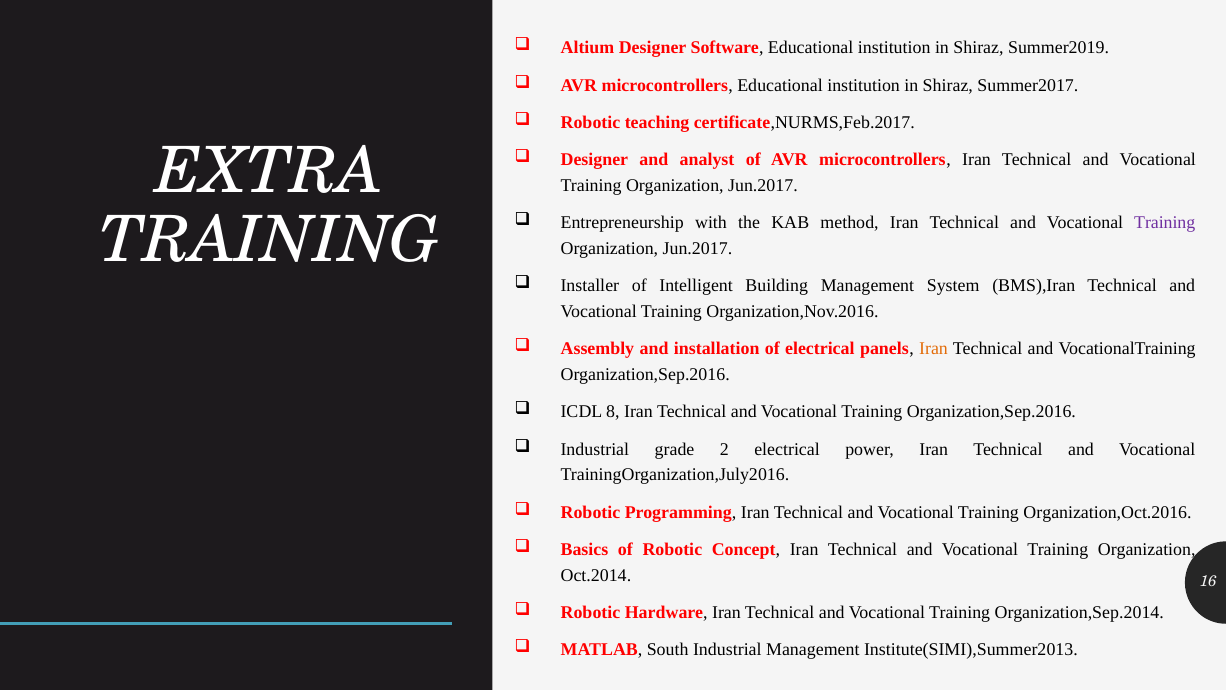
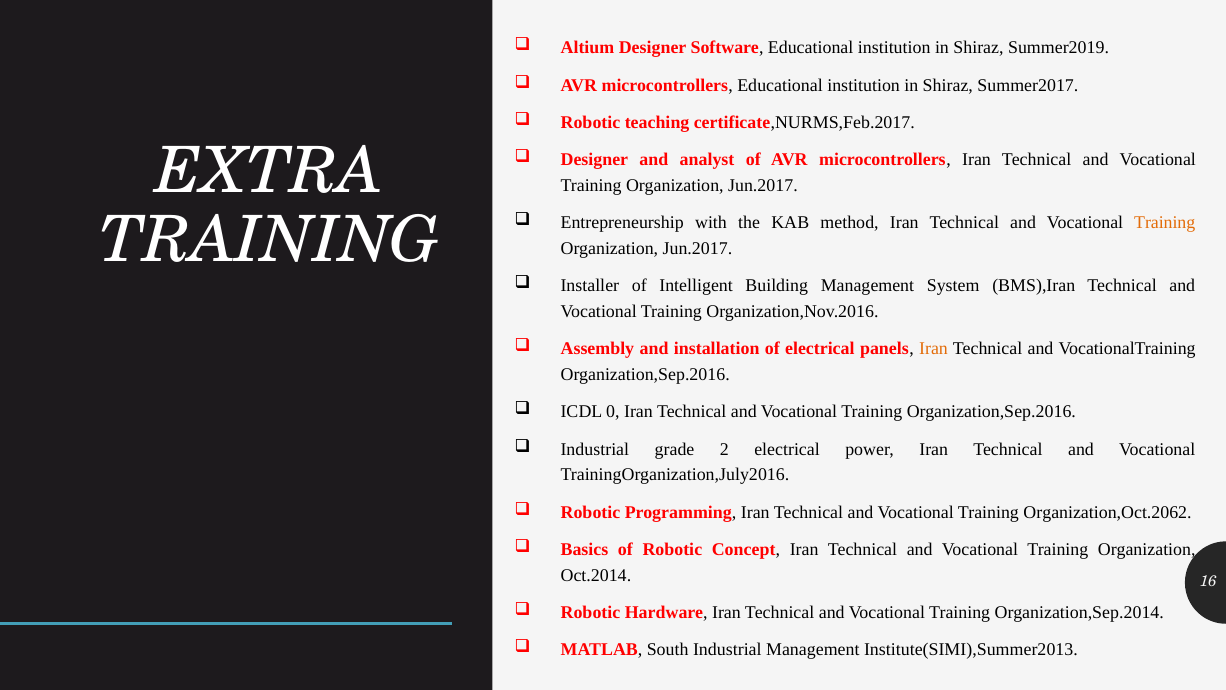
Training colour: purple -> orange (1165, 223)
8: 8 -> 0 (613, 412)
Organization,Oct.2016: Organization,Oct.2016 -> Organization,Oct.2062 (1108, 512)
